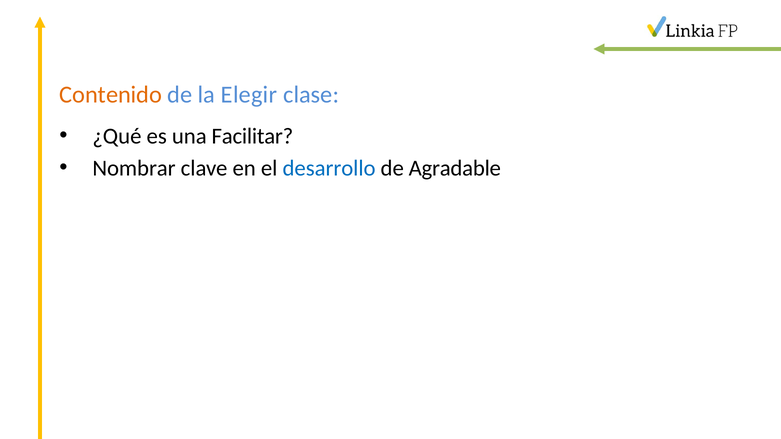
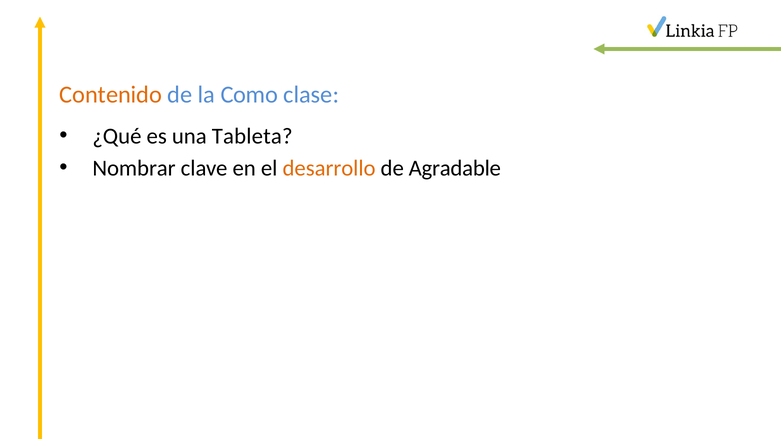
Elegir: Elegir -> Como (249, 95)
Facilitar: Facilitar -> Tableta (252, 136)
desarrollo colour: blue -> orange (329, 168)
